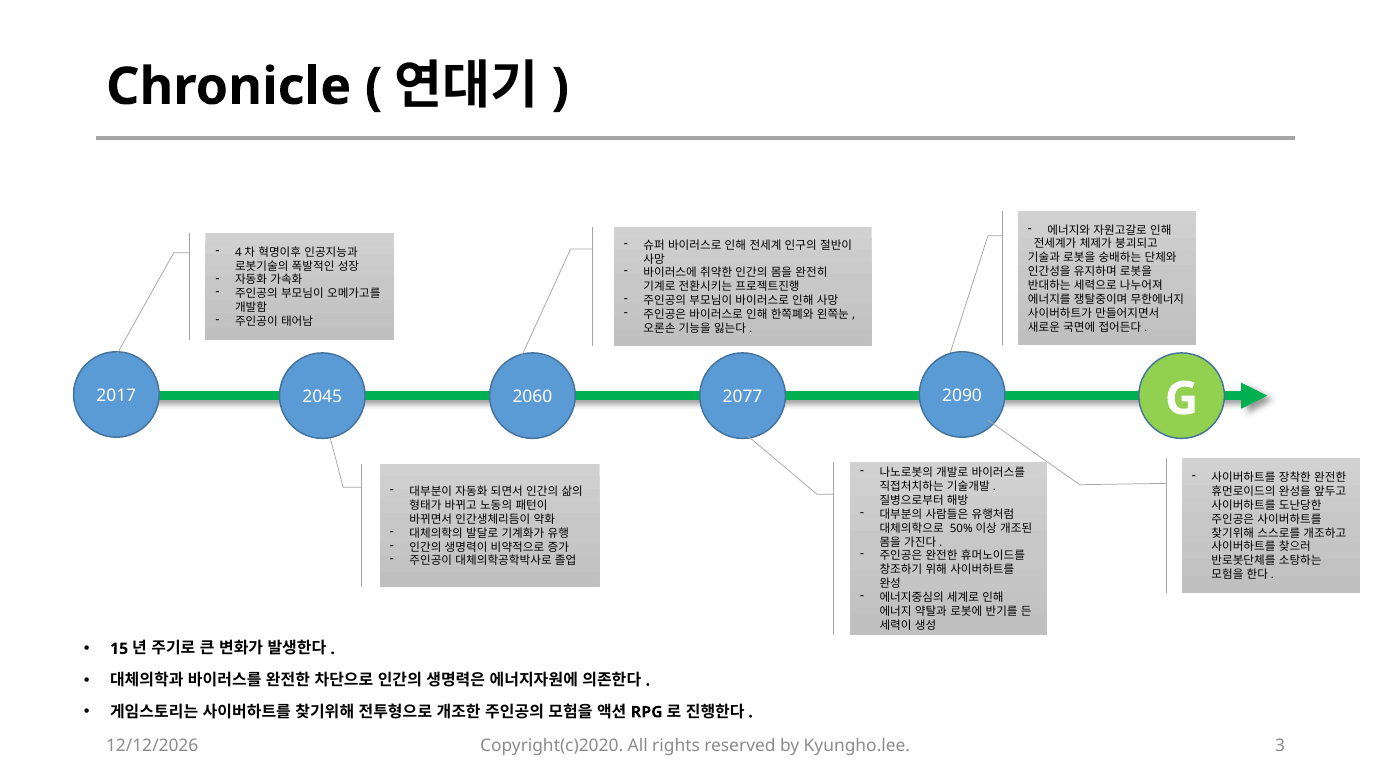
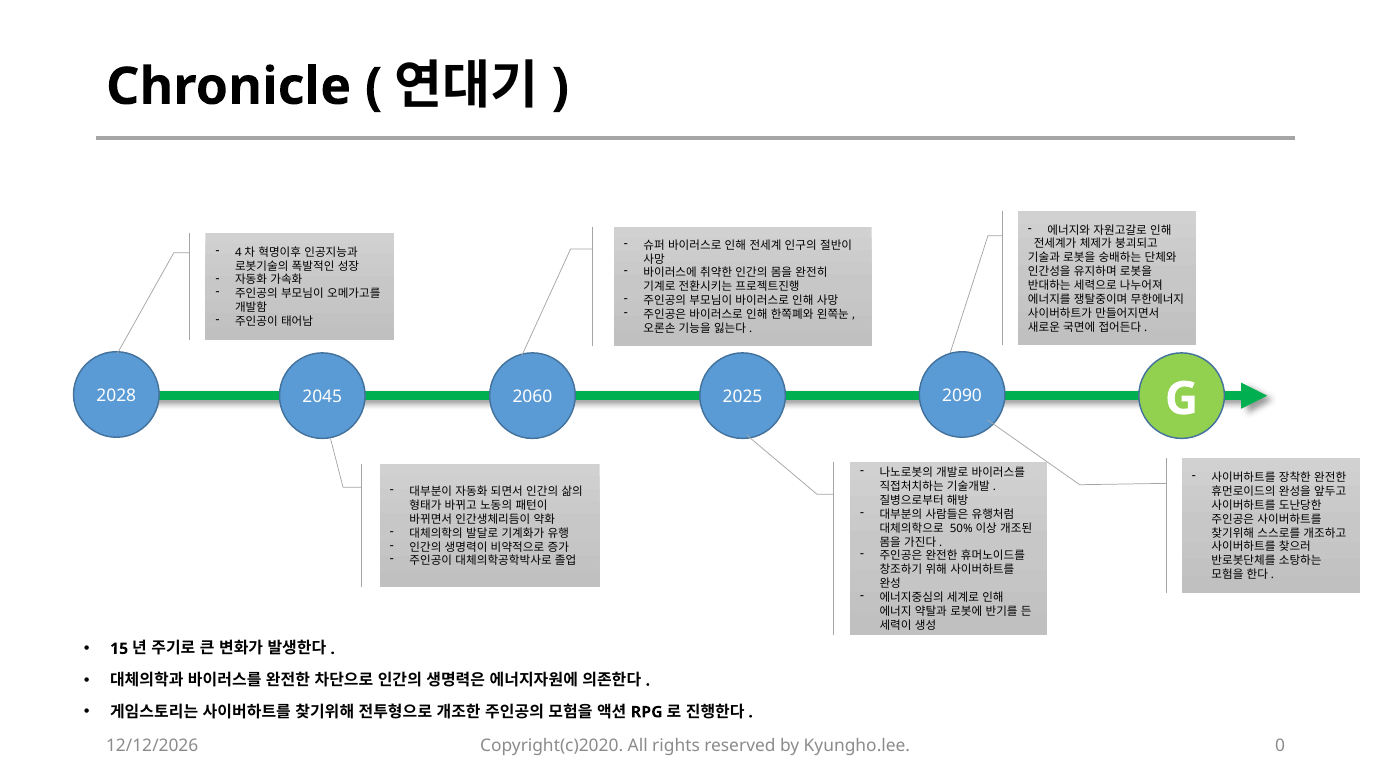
2017: 2017 -> 2028 (116, 396)
2077: 2077 -> 2025 (743, 397)
3: 3 -> 0 (1280, 746)
